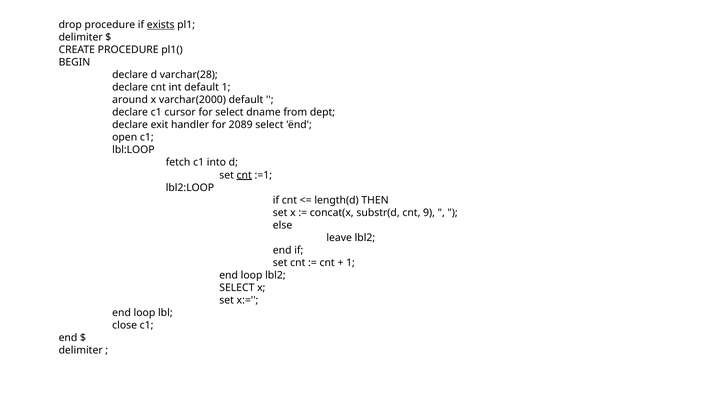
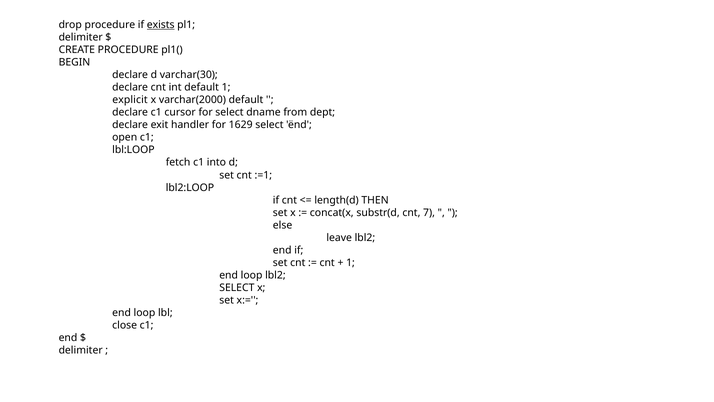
varchar(28: varchar(28 -> varchar(30 (189, 75)
around: around -> explicit (130, 100)
2089: 2089 -> 1629 (241, 125)
cnt underline: present -> none (244, 175)
9: 9 -> 7 (429, 212)
